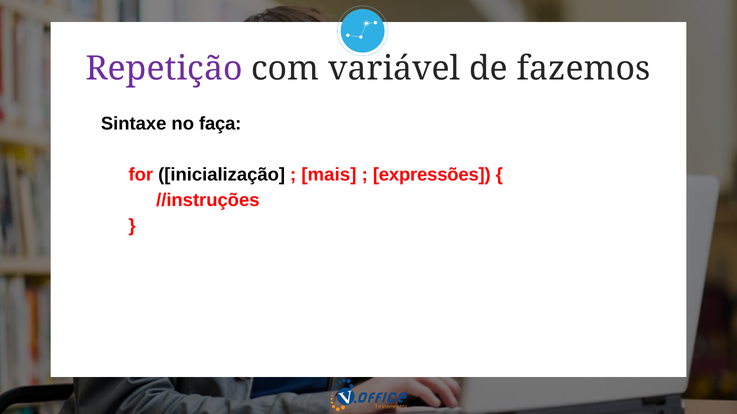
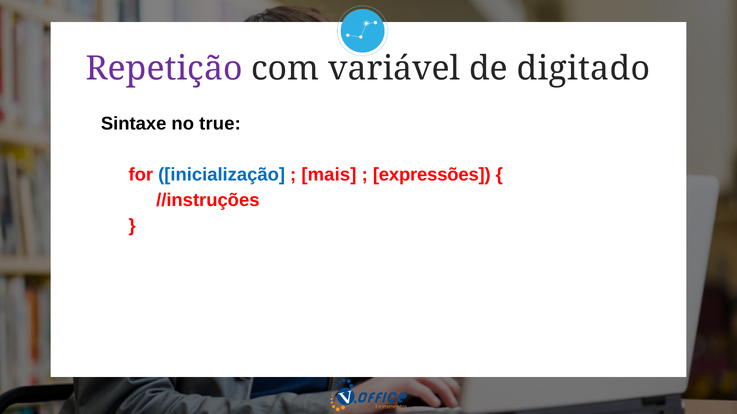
fazemos: fazemos -> digitado (583, 69)
faça: faça -> true (220, 124)
inicialização colour: black -> blue (222, 175)
